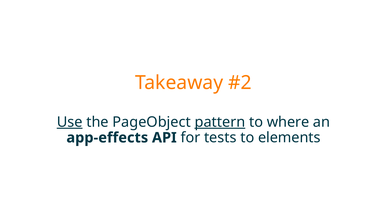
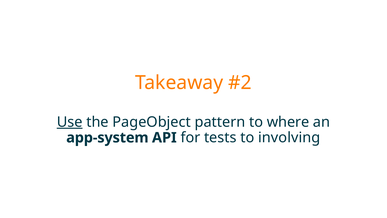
pattern underline: present -> none (220, 122)
app-effects: app-effects -> app-system (107, 137)
elements: elements -> involving (289, 137)
